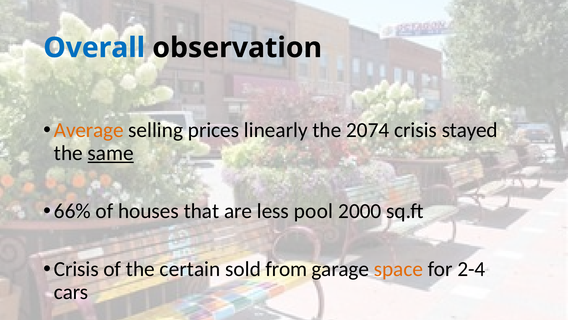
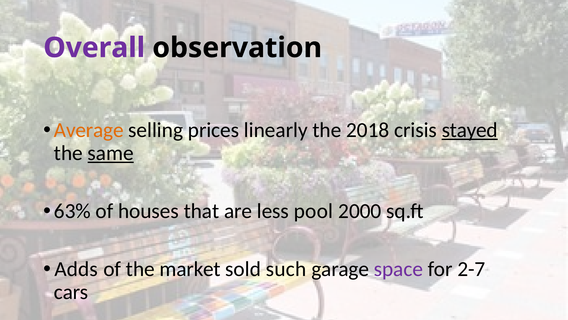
Overall colour: blue -> purple (94, 48)
2074: 2074 -> 2018 (368, 130)
stayed underline: none -> present (470, 130)
66%: 66% -> 63% (72, 211)
Crisis: Crisis -> Adds (76, 269)
certain: certain -> market (190, 269)
from: from -> such (286, 269)
space colour: orange -> purple (398, 269)
2-4: 2-4 -> 2-7 (471, 269)
